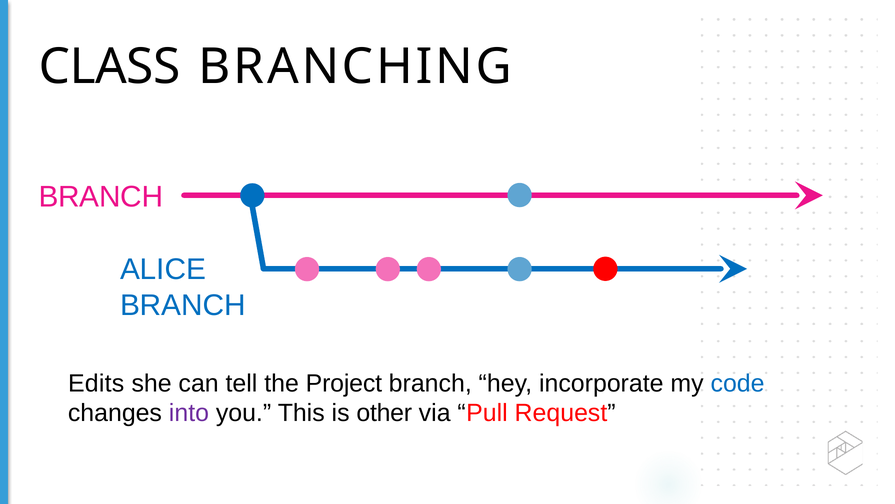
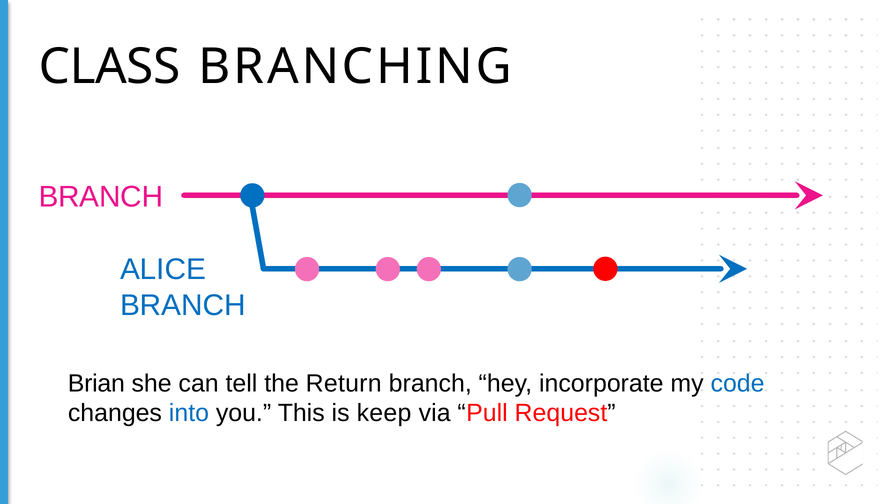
Edits: Edits -> Brian (96, 383)
Project: Project -> Return (344, 383)
into colour: purple -> blue (189, 413)
other: other -> keep (384, 413)
